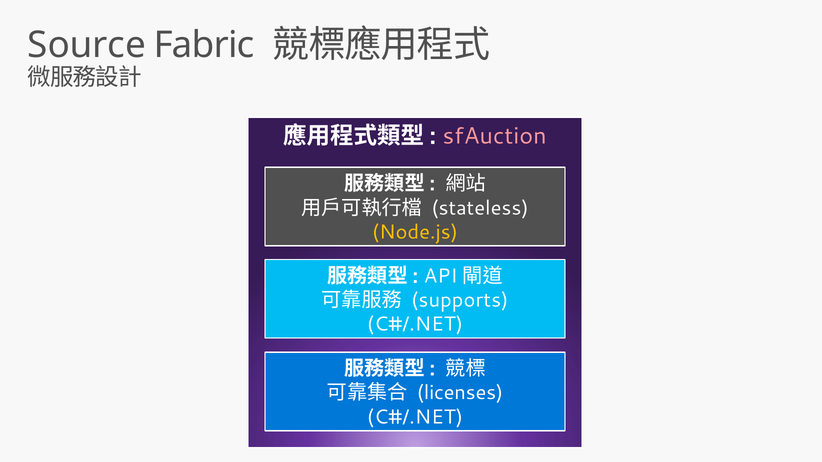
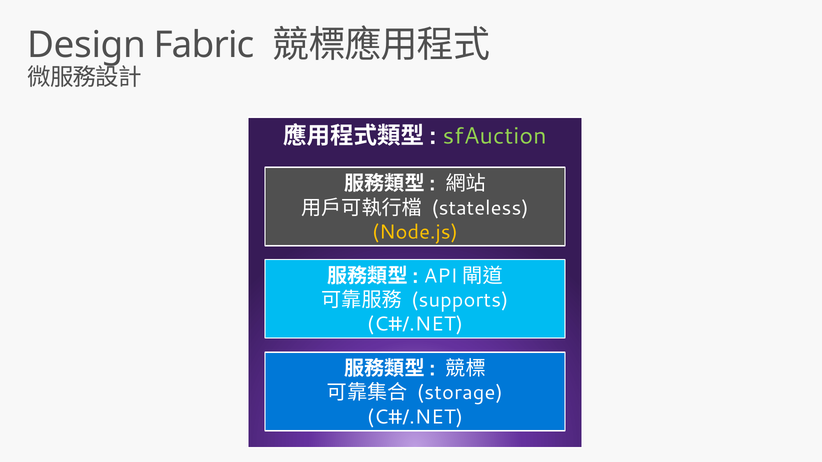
Source: Source -> Design (87, 45)
sfAuction colour: pink -> light green (495, 136)
licenses: licenses -> storage (460, 393)
